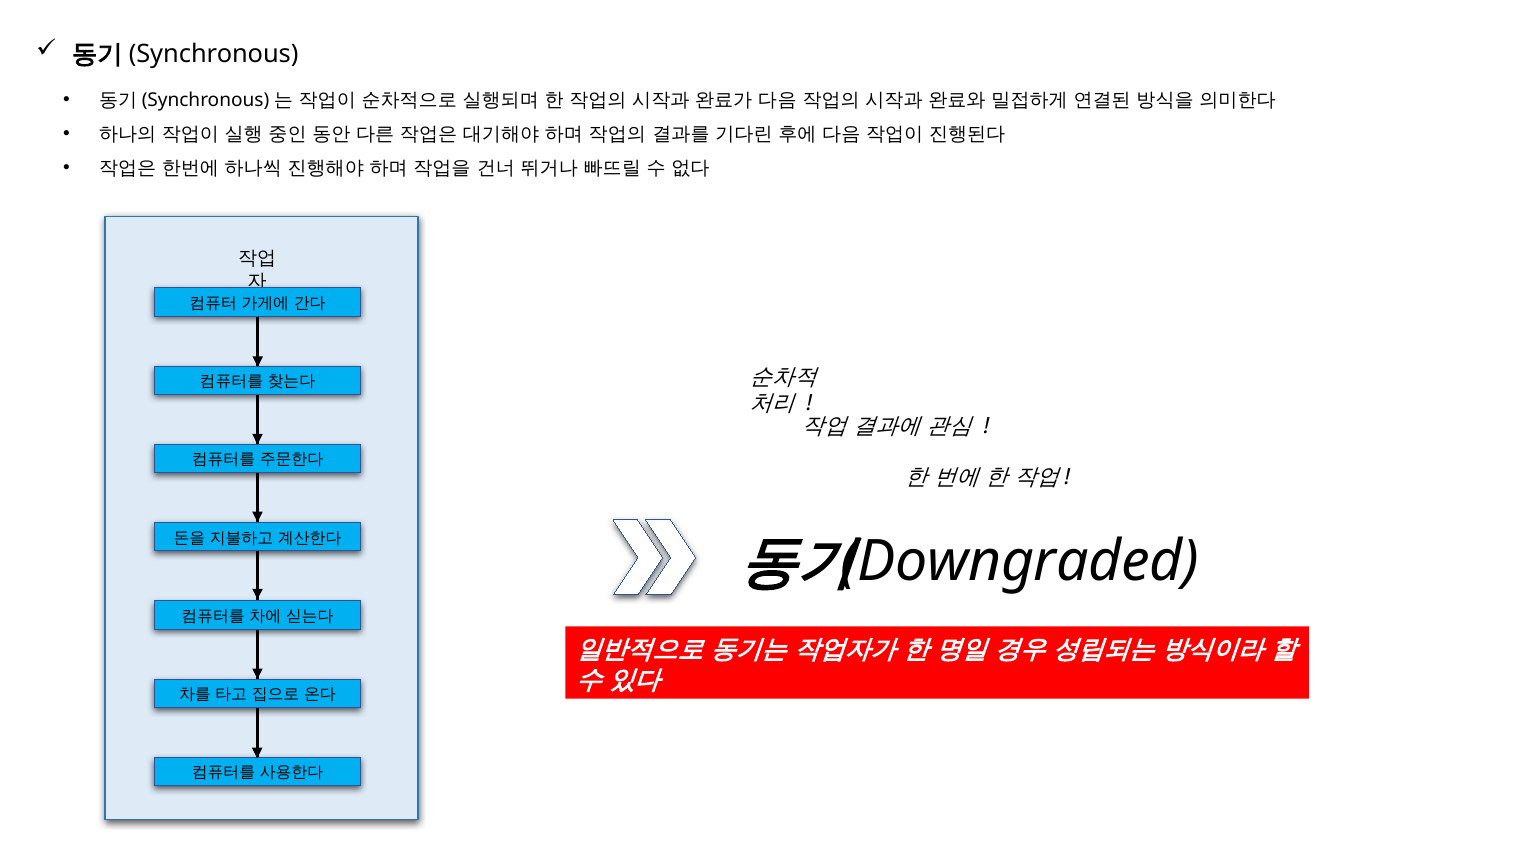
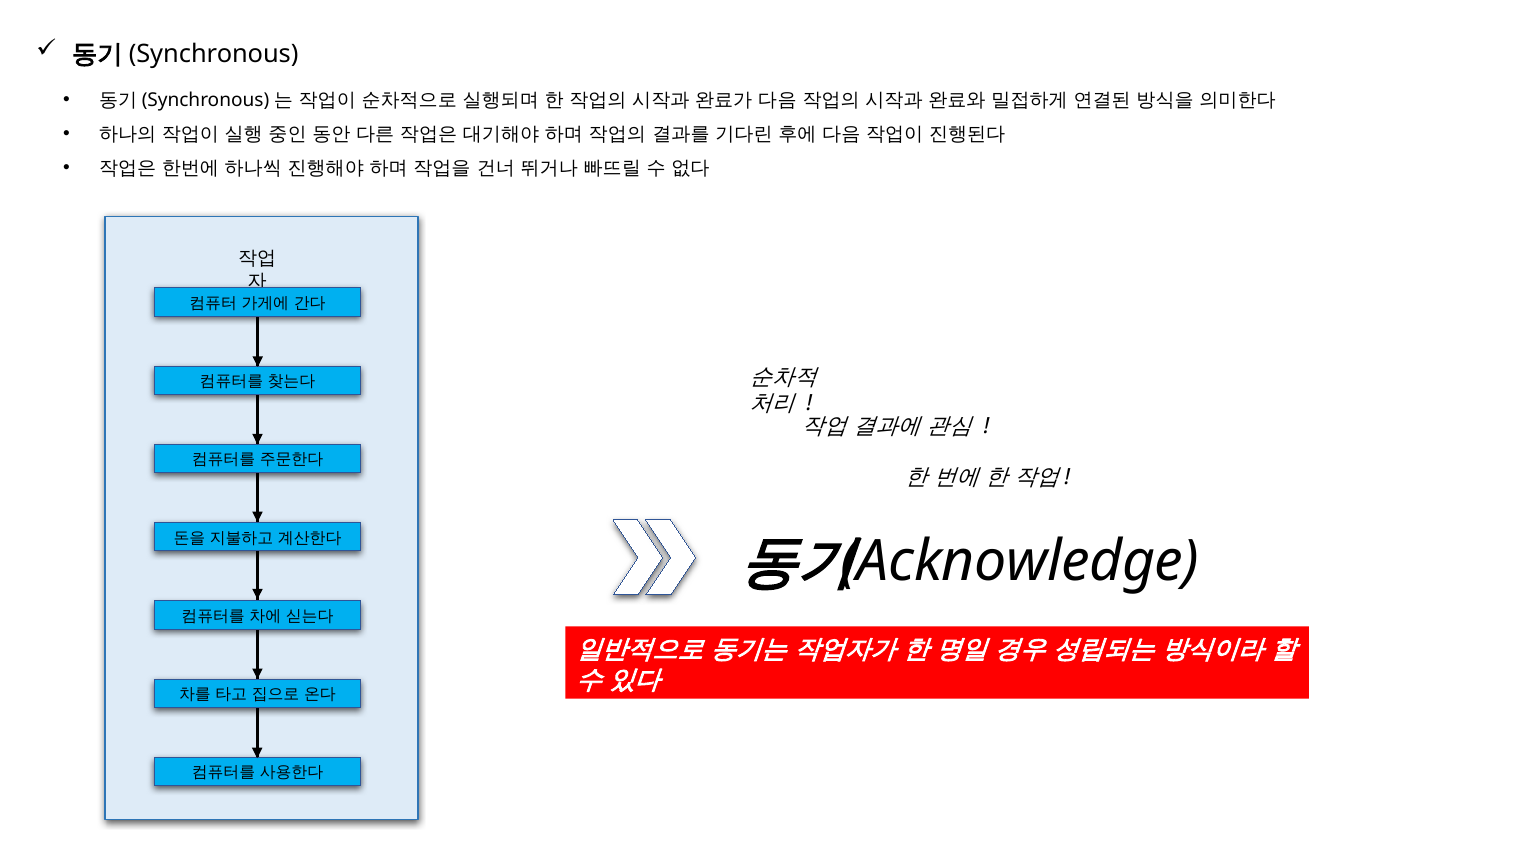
Downgraded: Downgraded -> Acknowledge (1020, 562)
